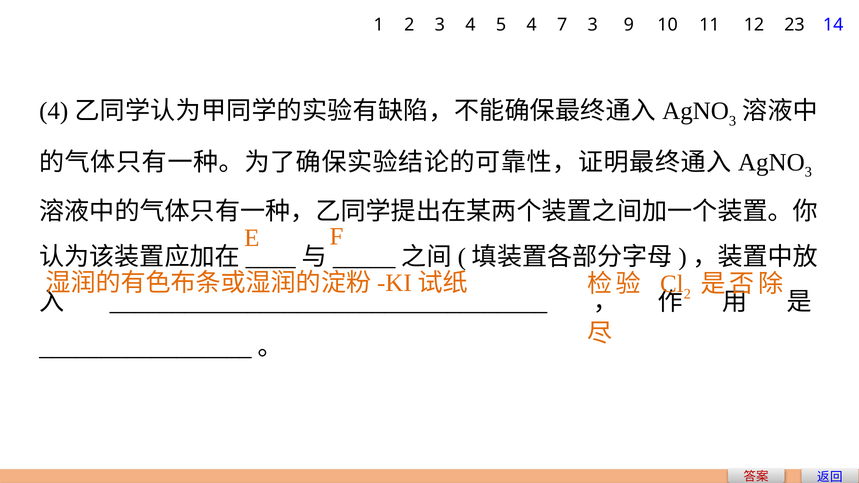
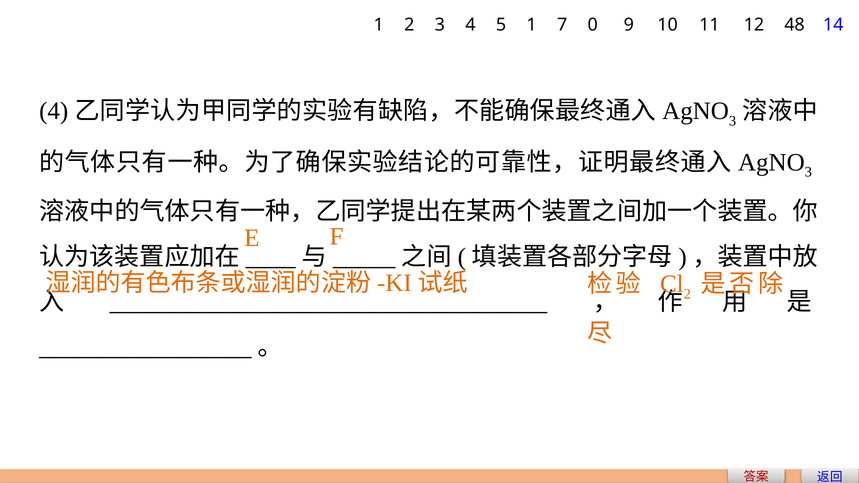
5 4: 4 -> 1 (532, 25)
7 3: 3 -> 0 (593, 25)
23: 23 -> 48 (795, 25)
